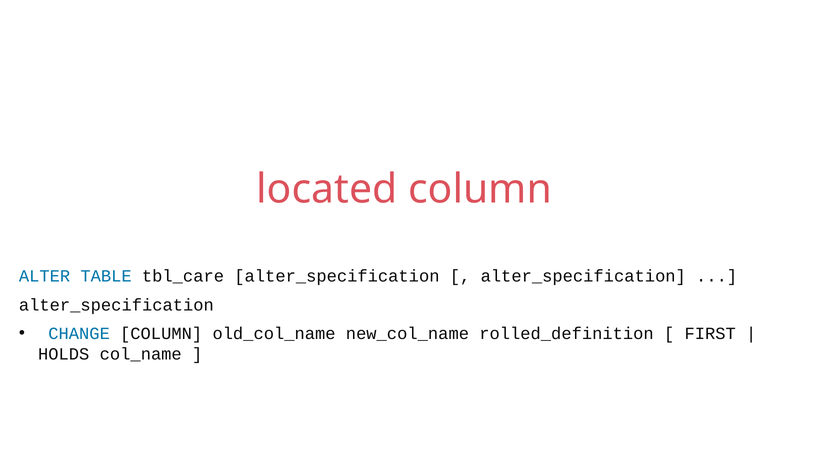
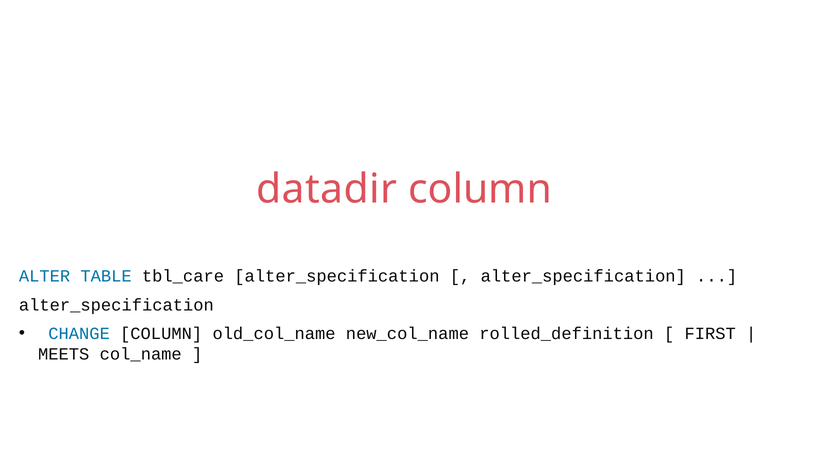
located: located -> datadir (327, 189)
HOLDS: HOLDS -> MEETS (64, 354)
